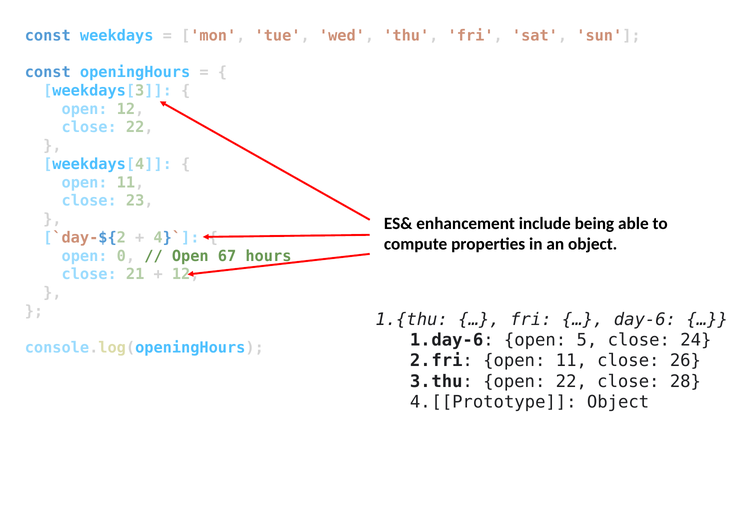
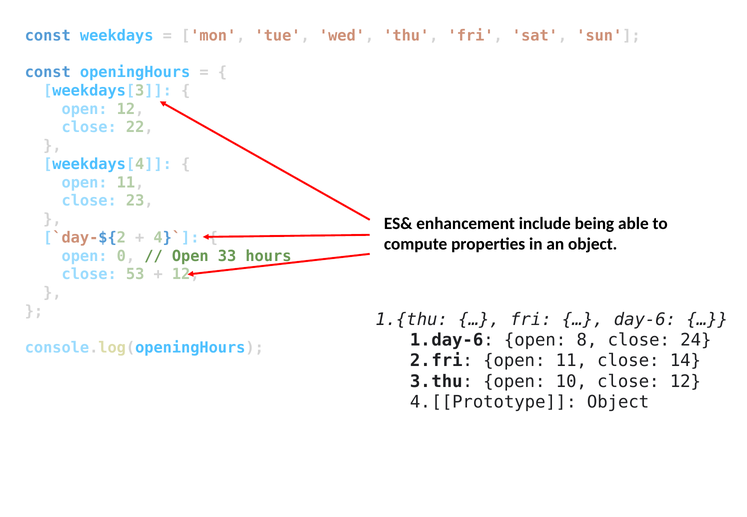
67: 67 -> 33 (227, 256)
21: 21 -> 53 (135, 274)
5: 5 -> 8 (587, 340)
26: 26 -> 14 (685, 361)
open 22: 22 -> 10 (571, 382)
close 28: 28 -> 12 (685, 382)
